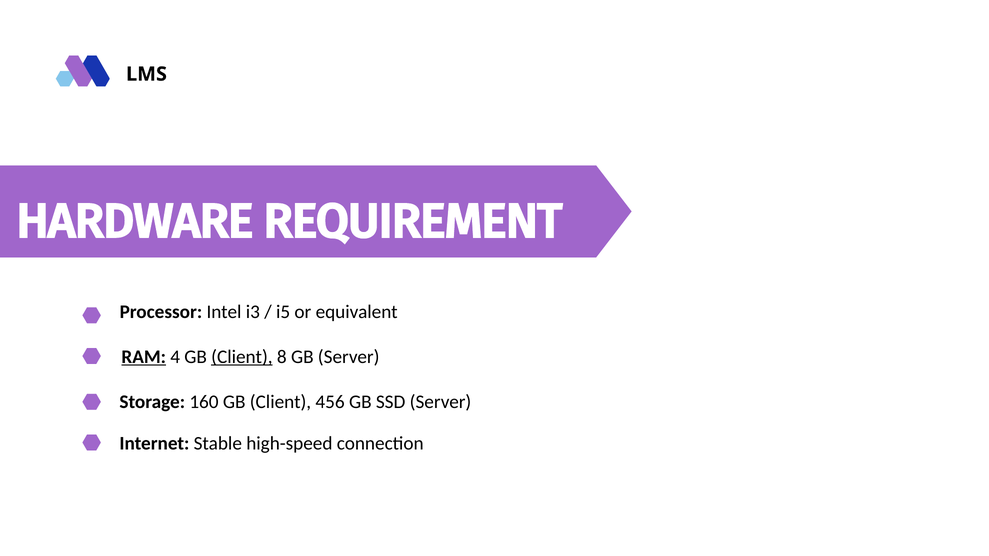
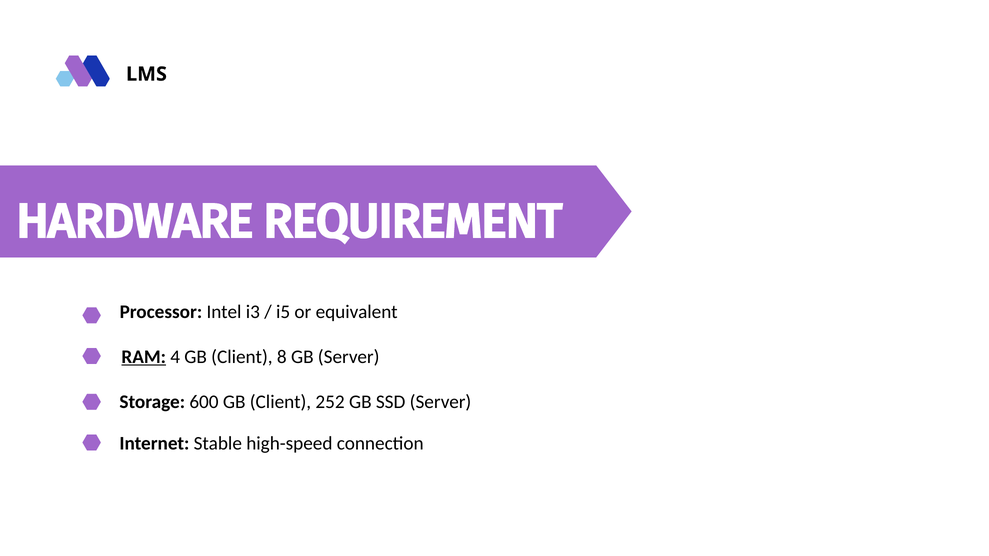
Client underline: present -> none (242, 357)
160: 160 -> 600 (204, 402)
456: 456 -> 252 (330, 402)
